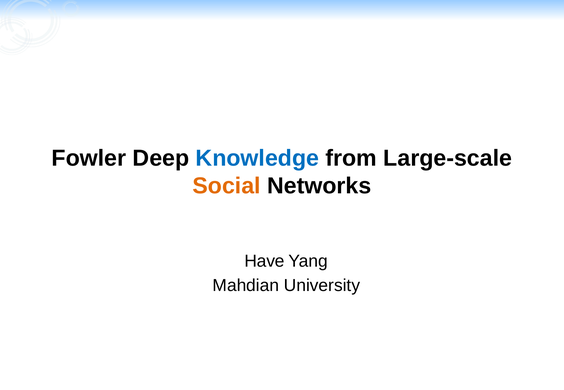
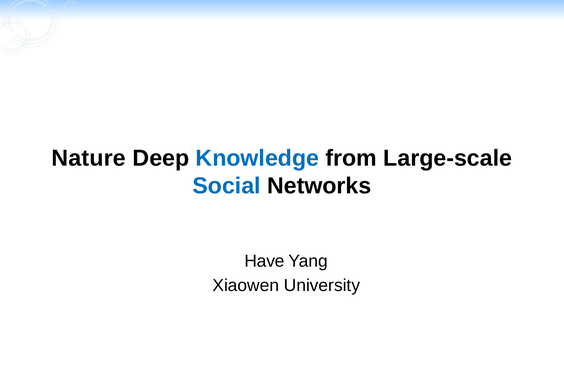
Fowler: Fowler -> Nature (89, 158)
Social colour: orange -> blue (227, 186)
Mahdian: Mahdian -> Xiaowen (246, 286)
